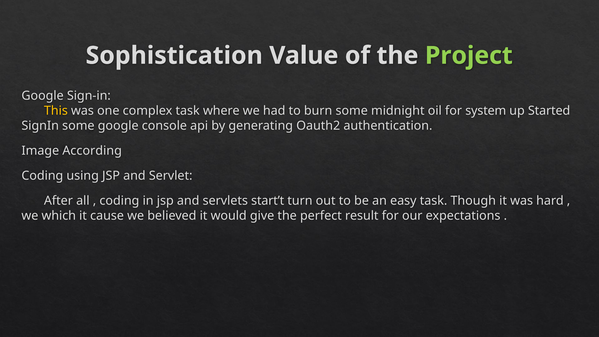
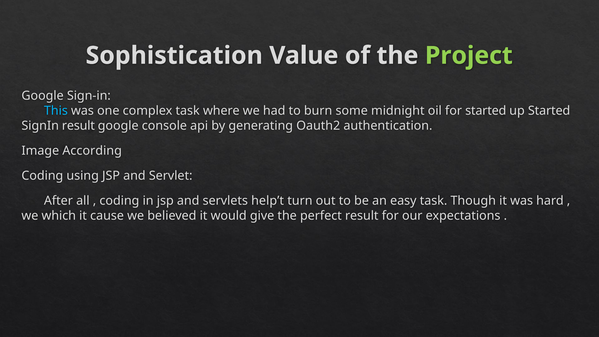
This colour: yellow -> light blue (56, 111)
for system: system -> started (486, 111)
SignIn some: some -> result (78, 126)
start’t: start’t -> help’t (268, 201)
